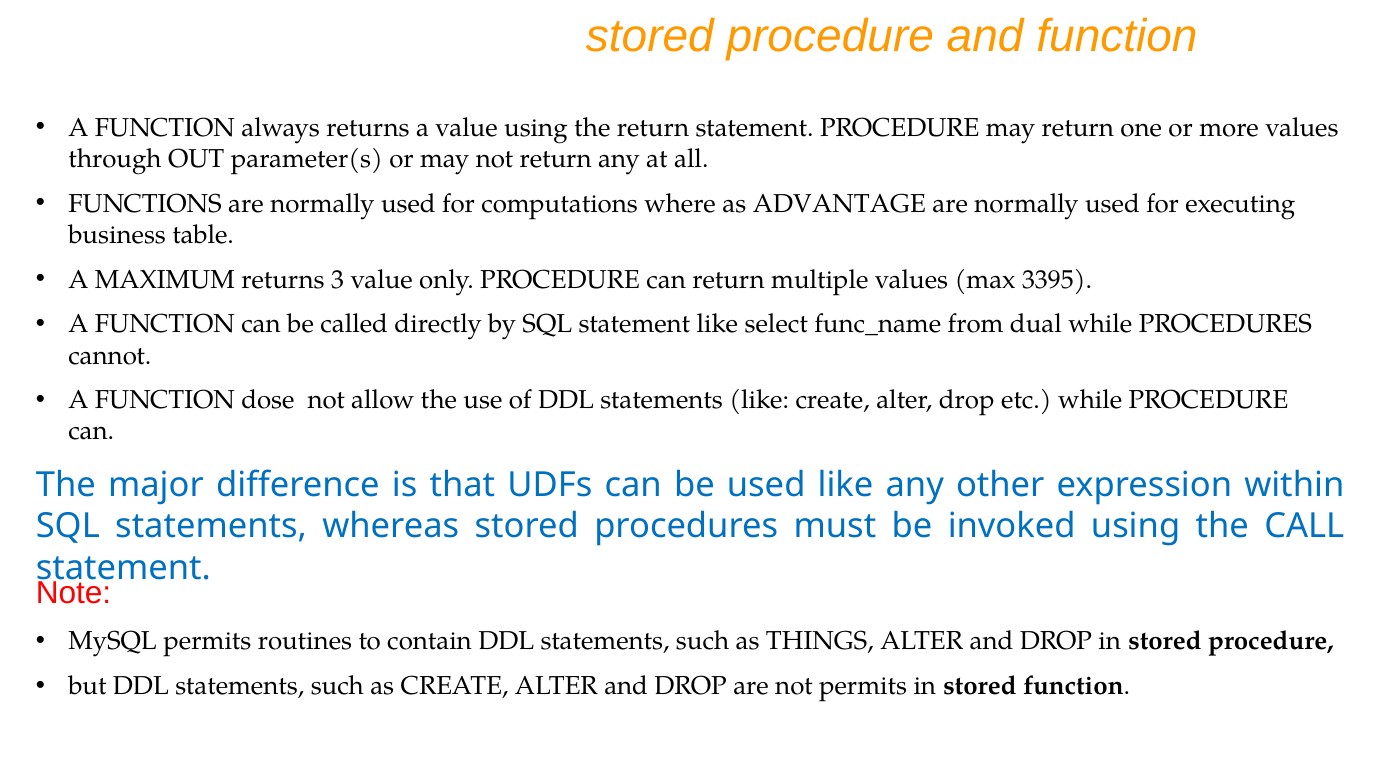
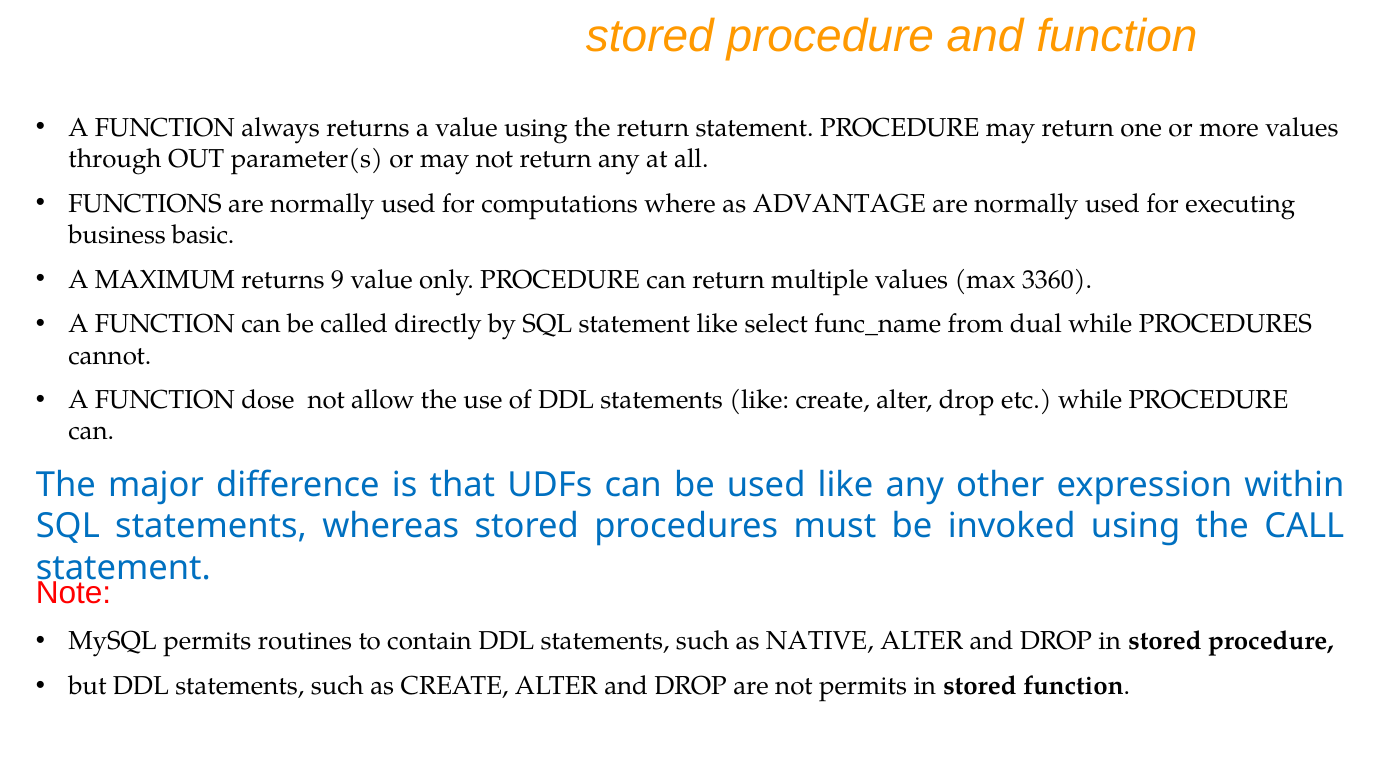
table: table -> basic (203, 235)
3: 3 -> 9 (338, 279)
3395: 3395 -> 3360 (1057, 279)
THINGS: THINGS -> NATIVE (820, 641)
